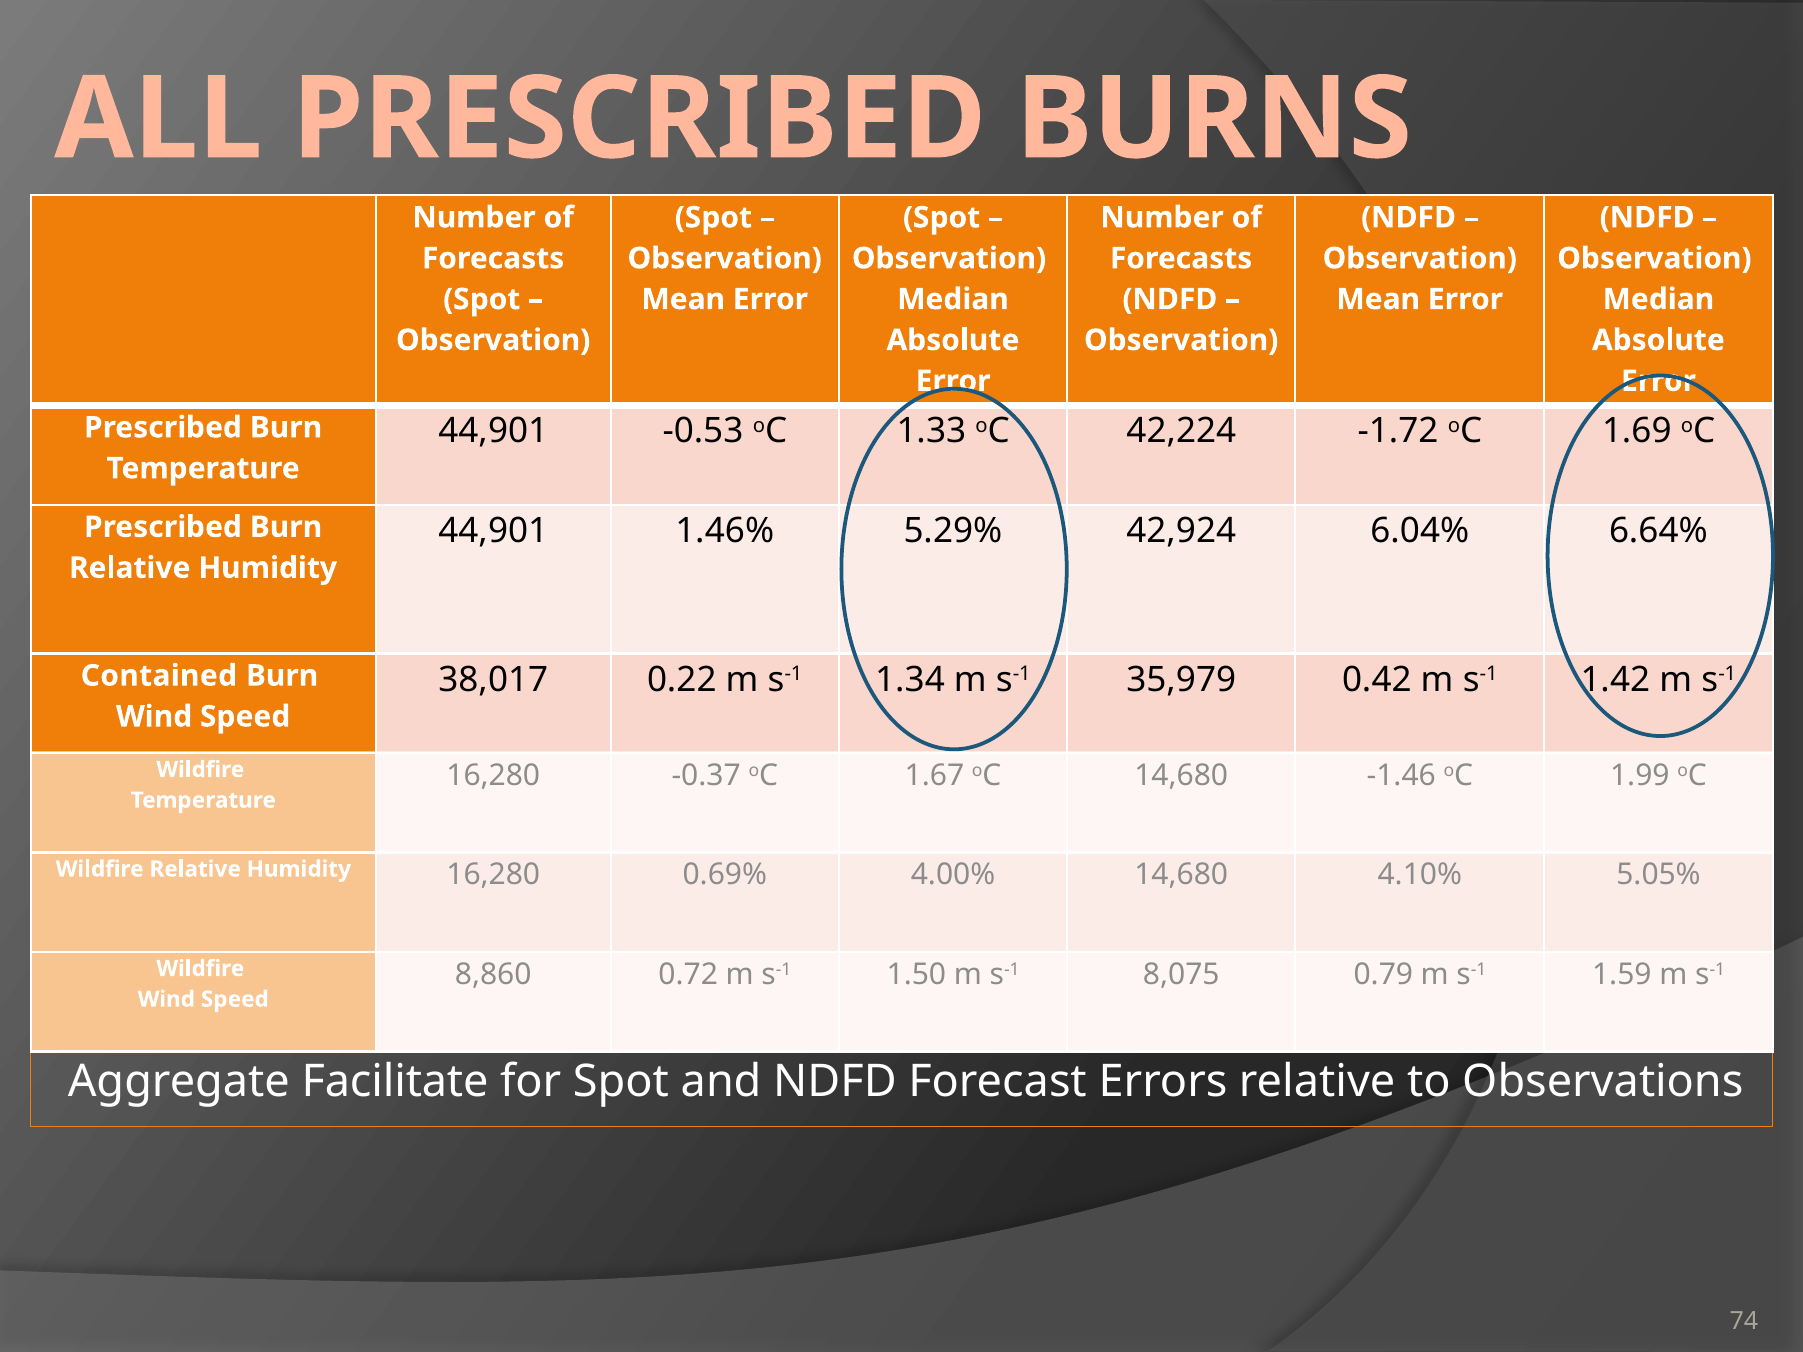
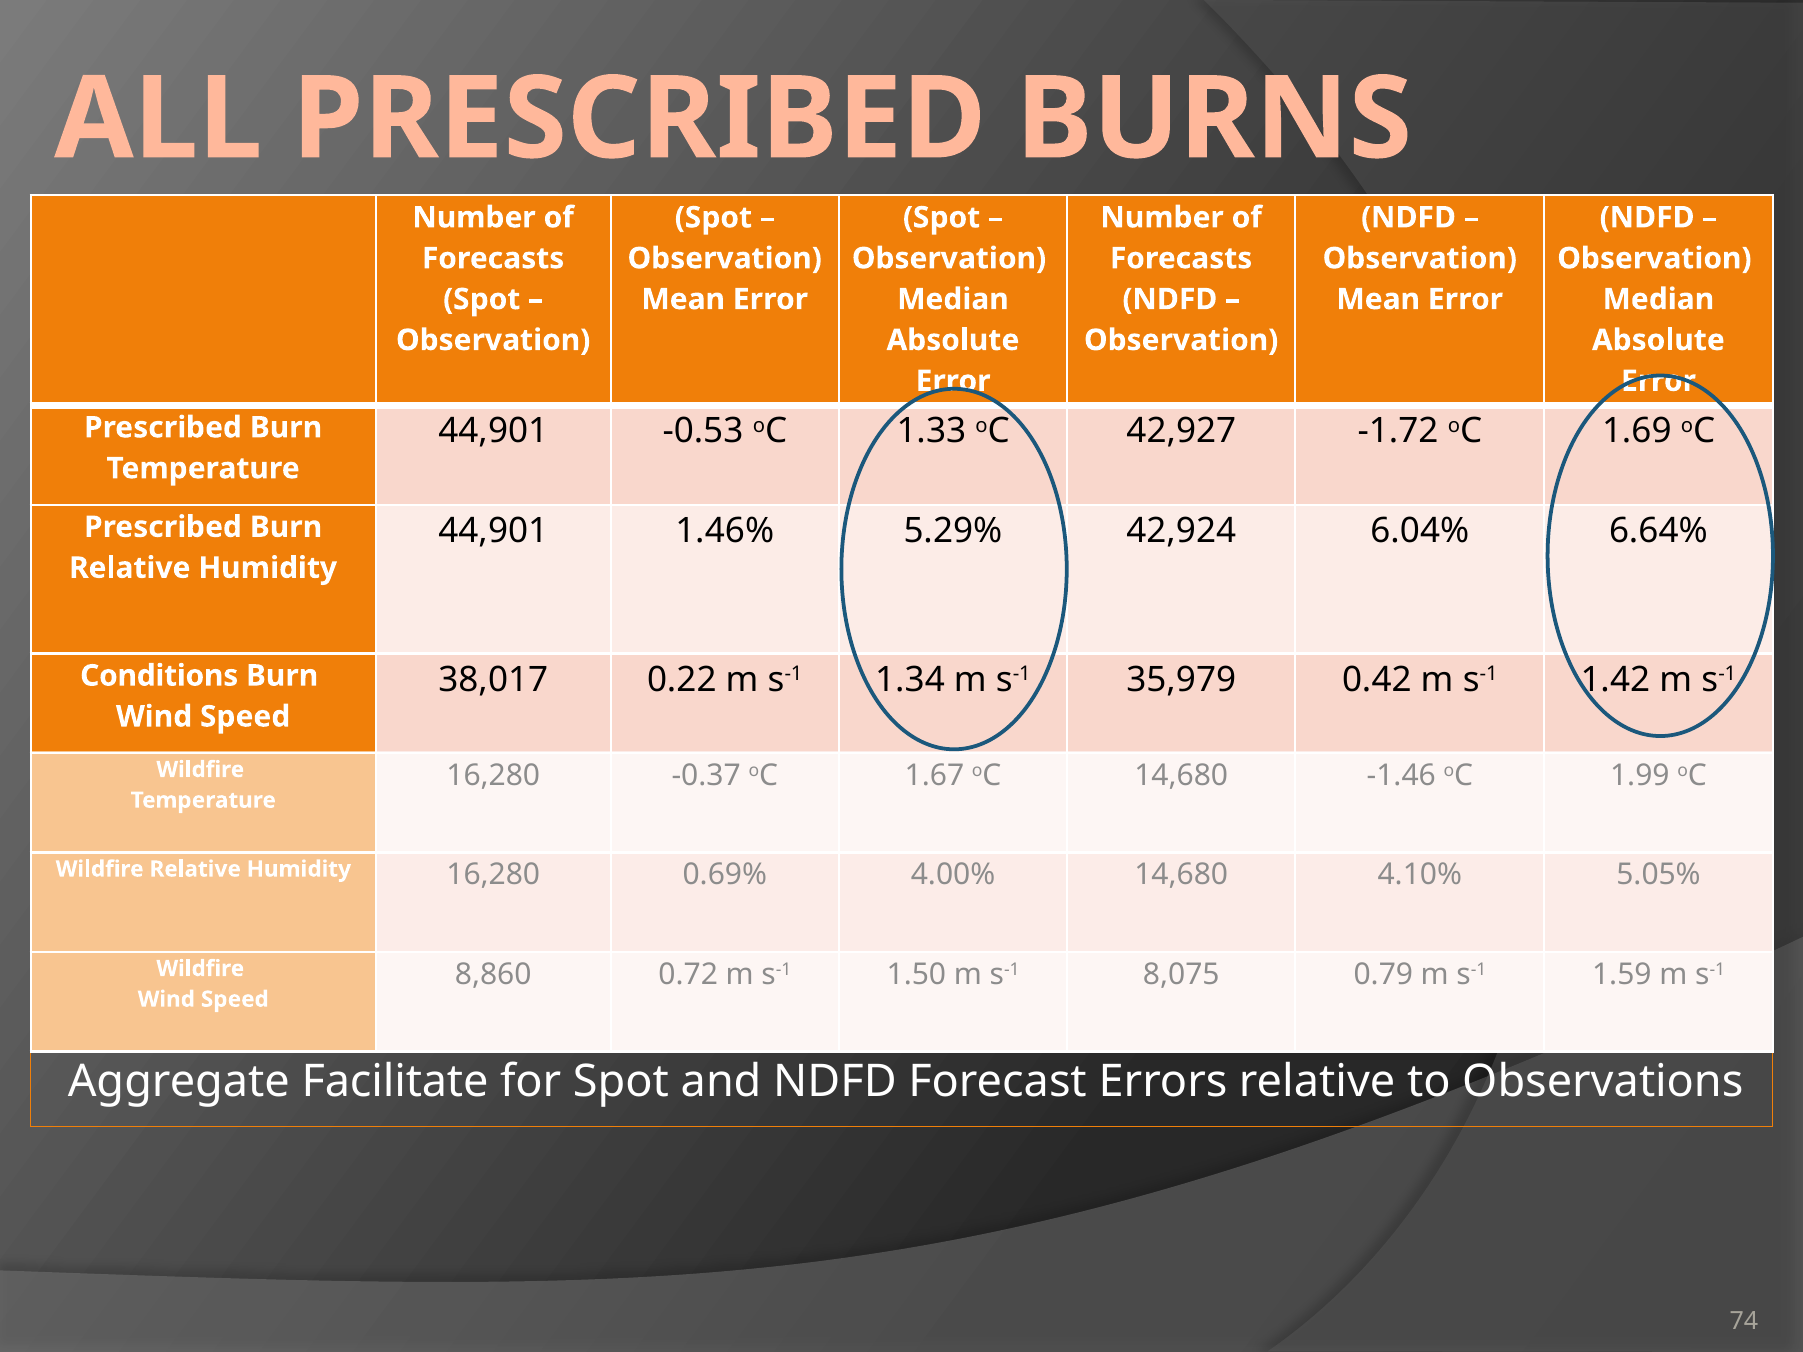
42,224: 42,224 -> 42,927 (1181, 431)
Contained: Contained -> Conditions (159, 676)
